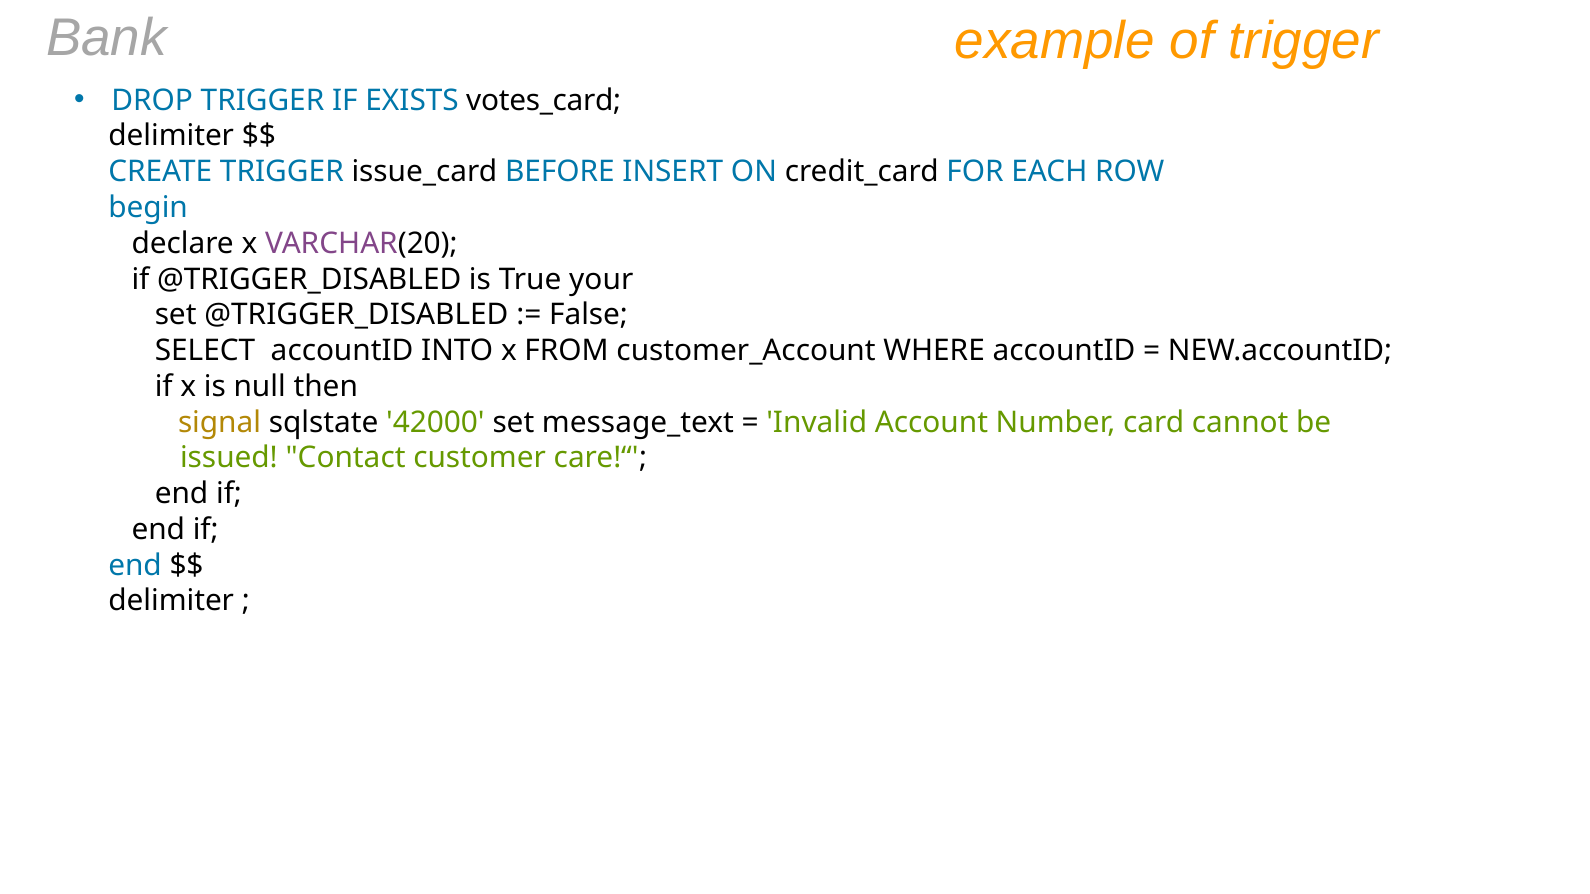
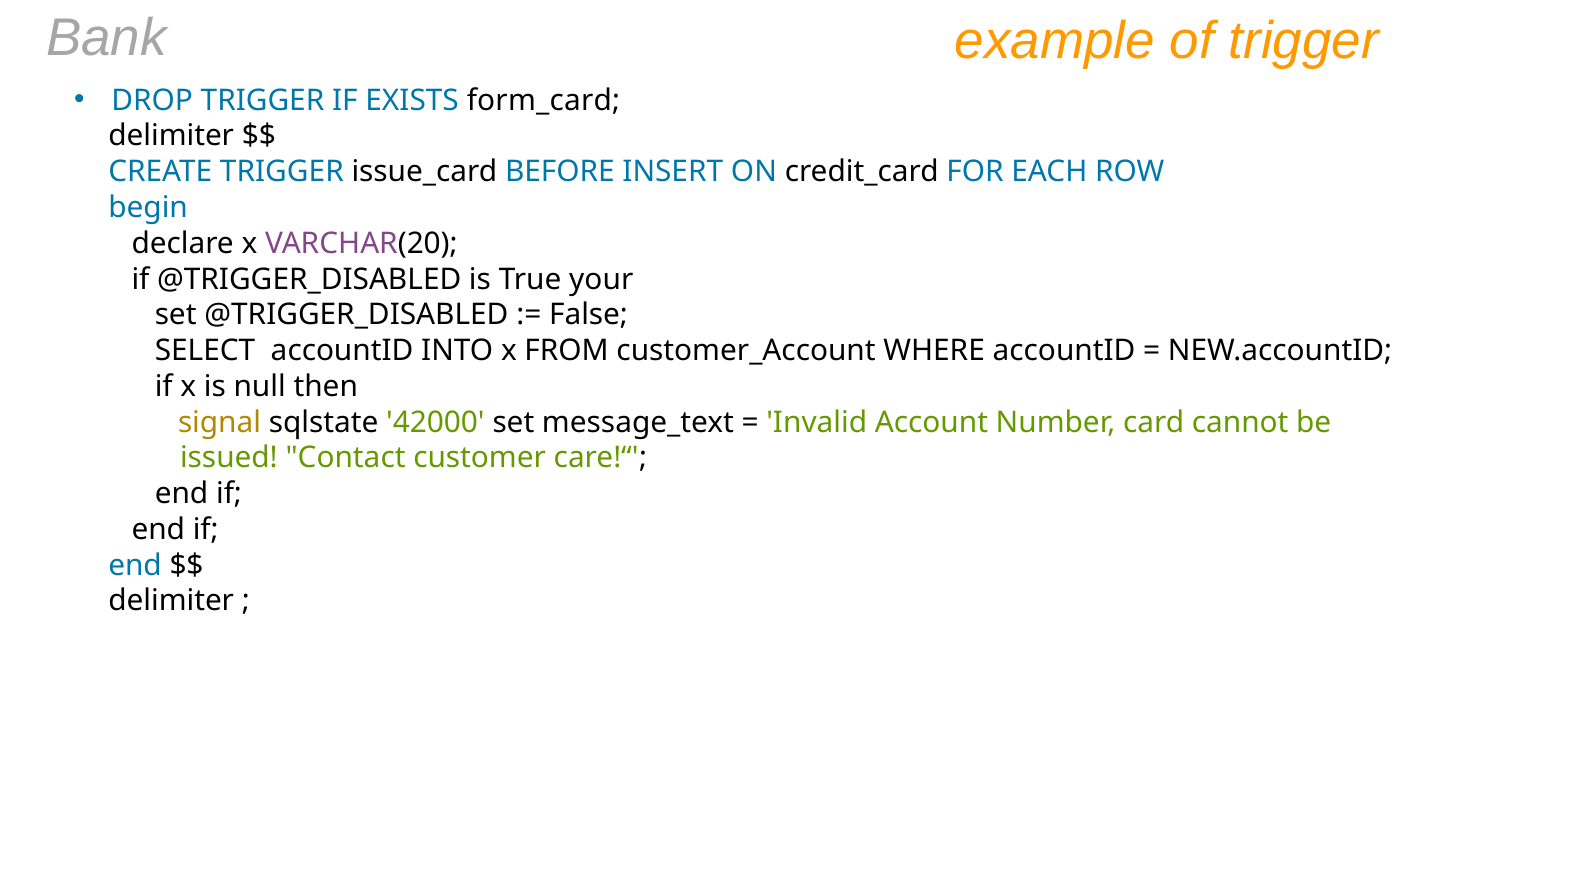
votes_card: votes_card -> form_card (543, 100)
